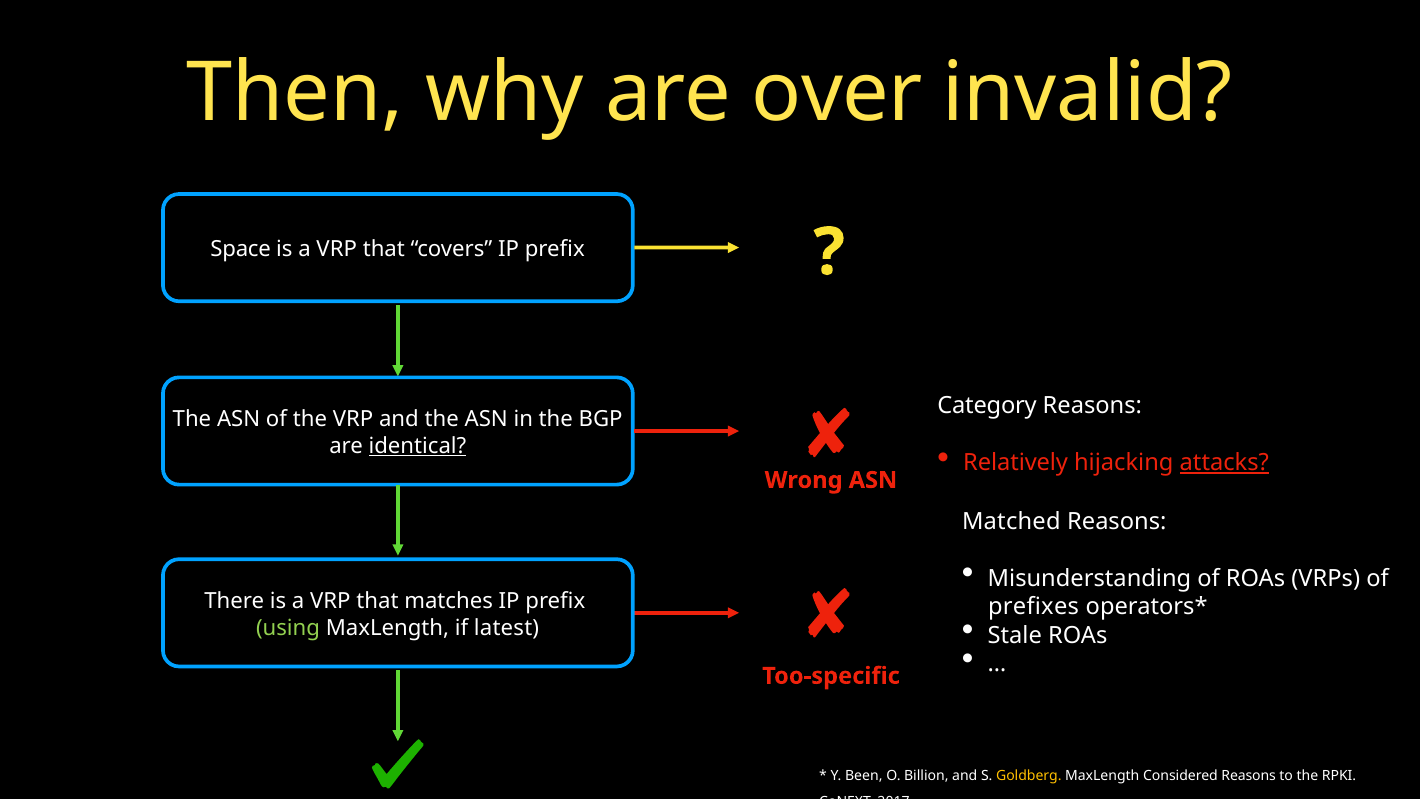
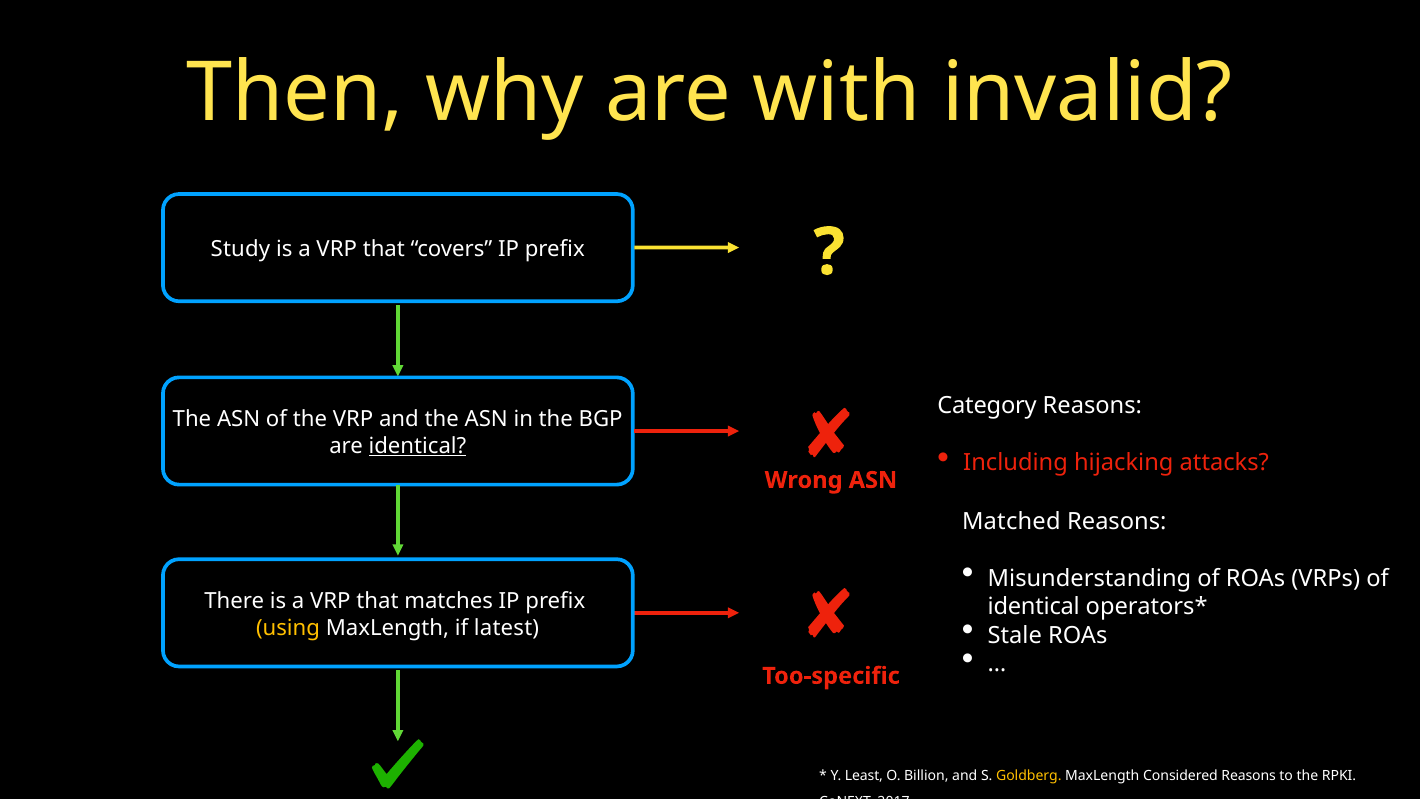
over: over -> with (837, 93)
Space: Space -> Study (240, 249)
Relatively: Relatively -> Including (1016, 463)
attacks underline: present -> none (1224, 463)
prefixes: prefixes -> identical (1034, 607)
using colour: light green -> yellow (288, 627)
Been: Been -> Least (864, 775)
